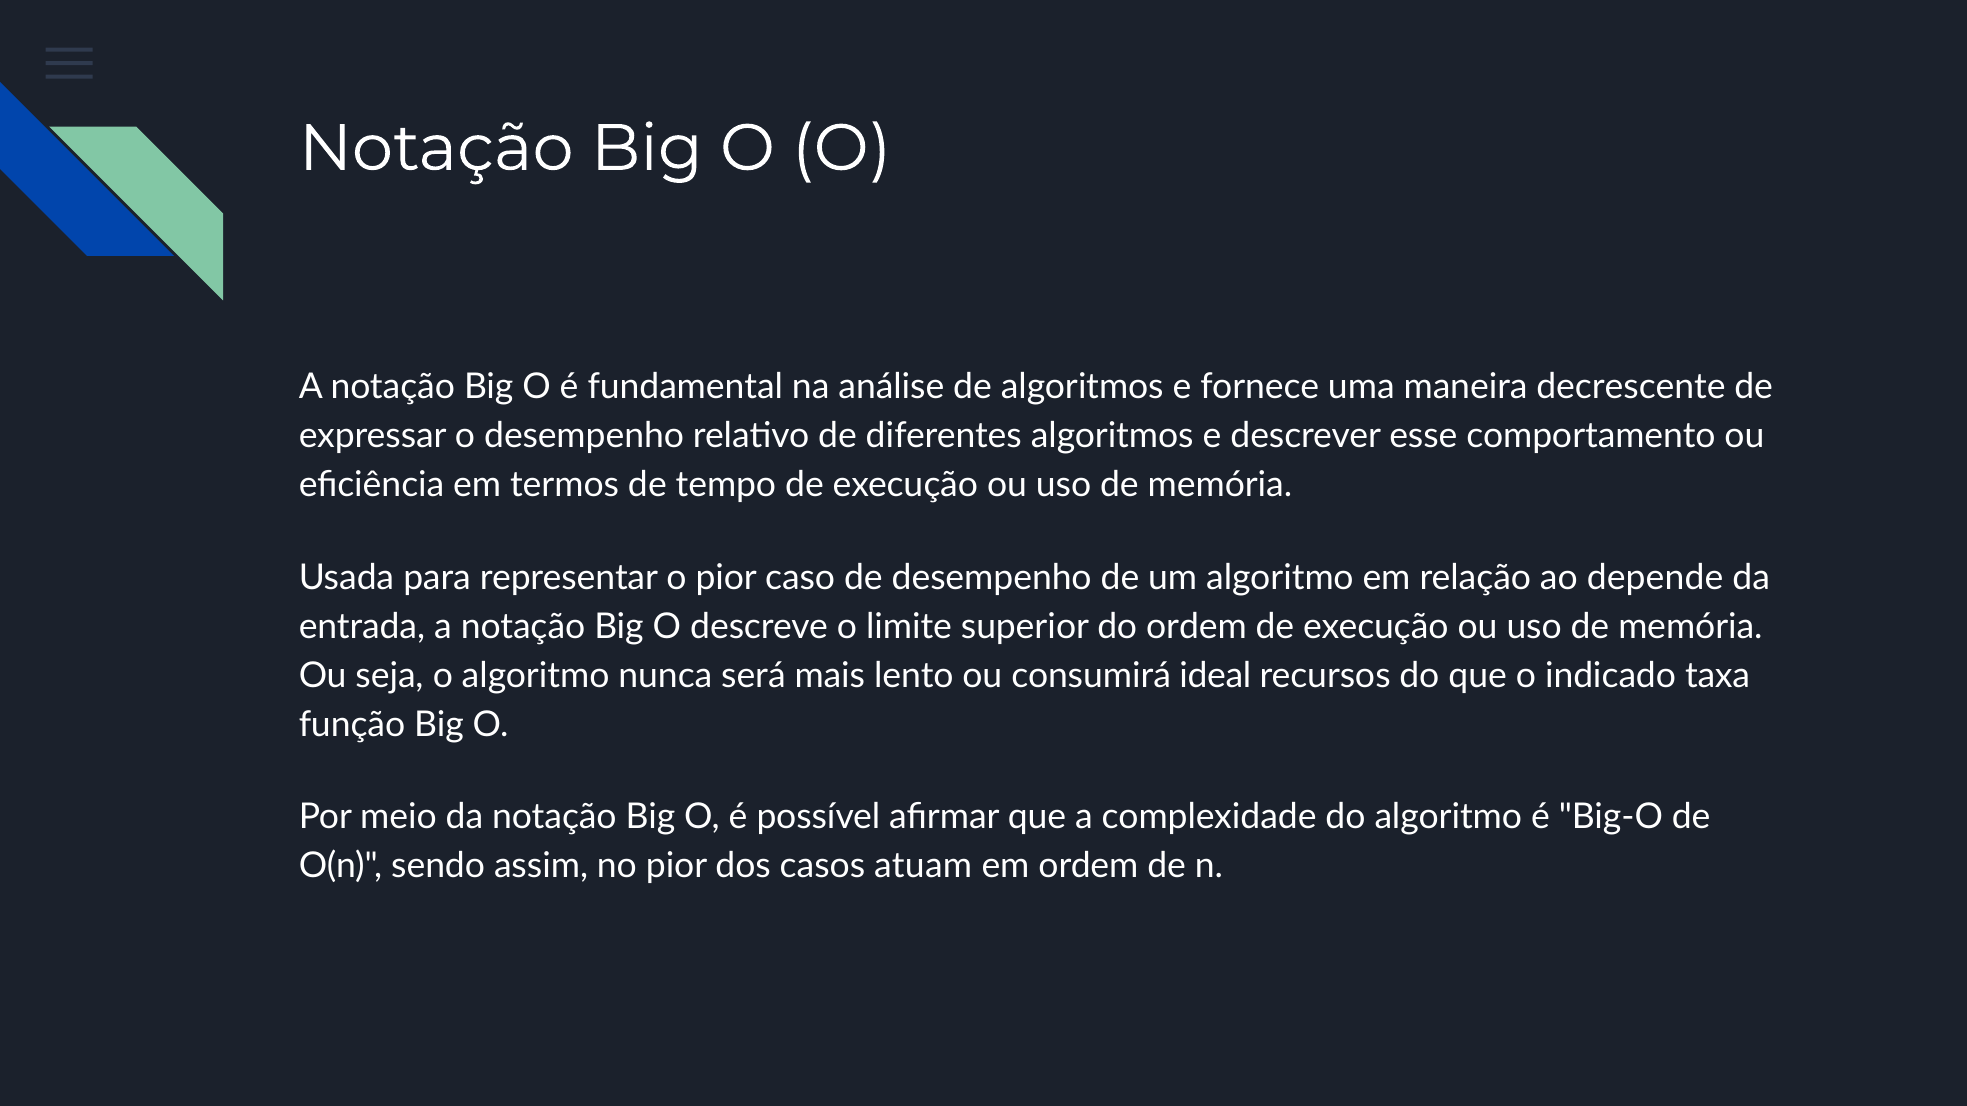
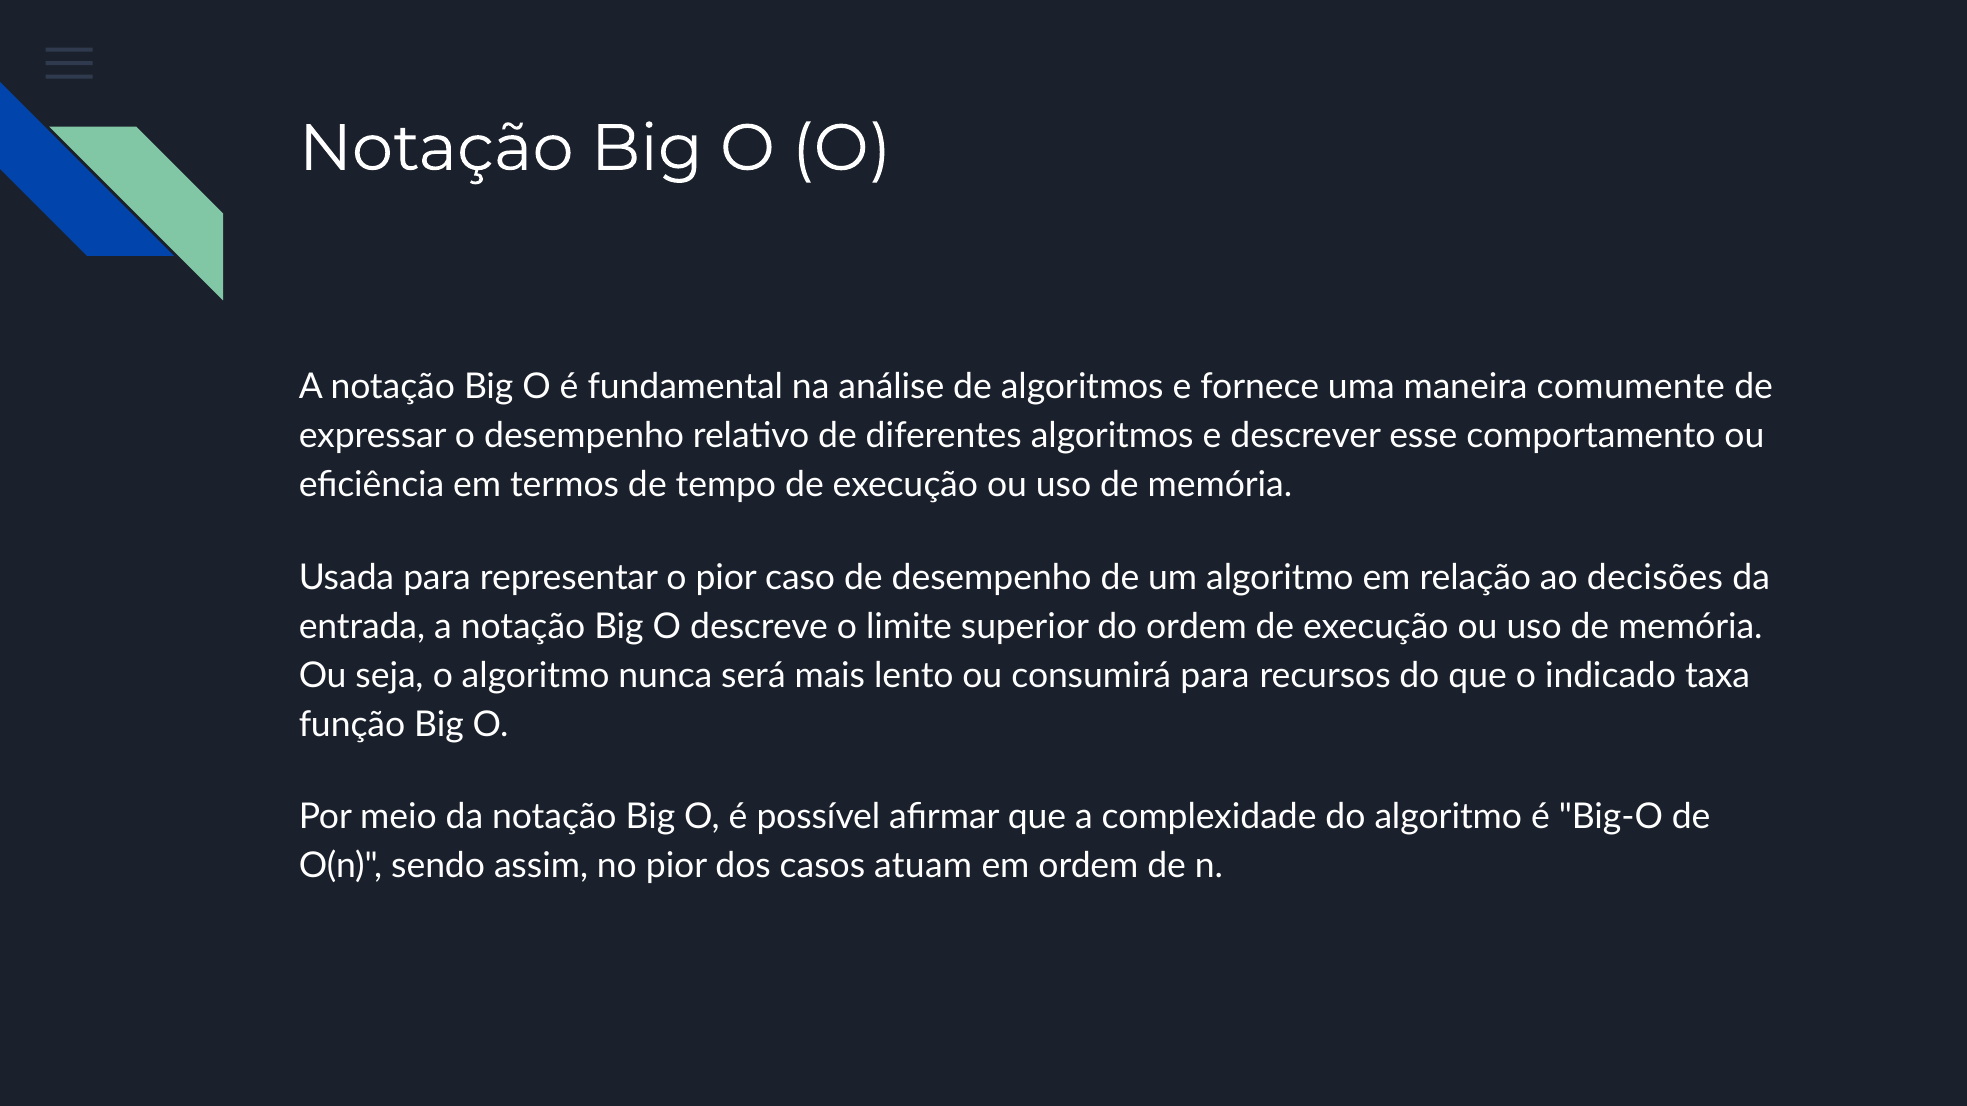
decrescente: decrescente -> comumente (1631, 387)
depende: depende -> decisões (1655, 578)
consumirá ideal: ideal -> para (1215, 676)
